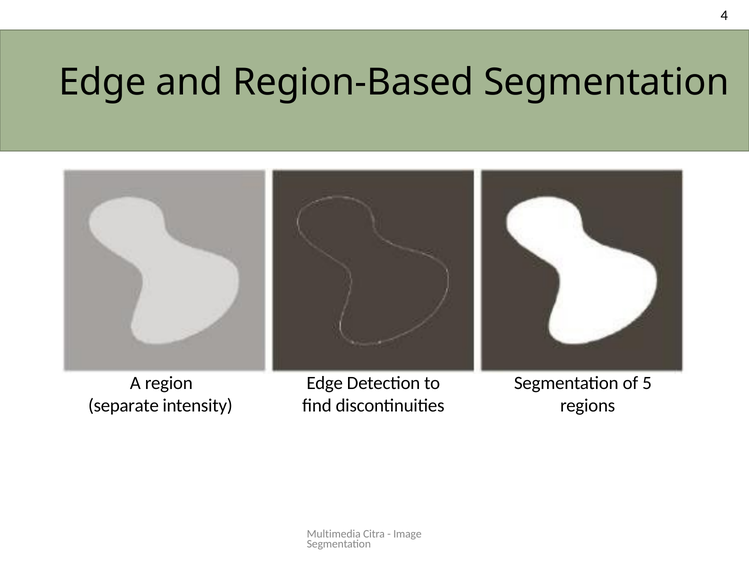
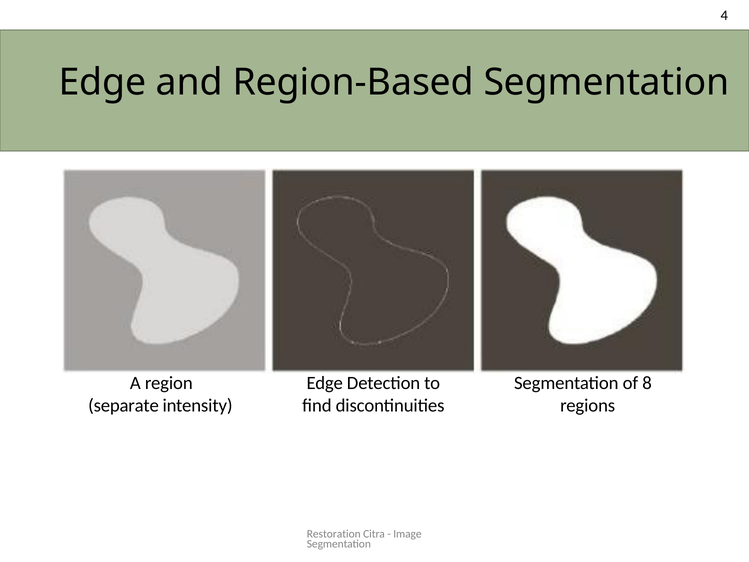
5: 5 -> 8 (647, 383)
Multimedia: Multimedia -> Restoration (334, 534)
